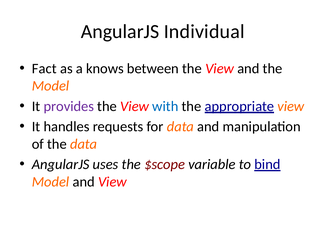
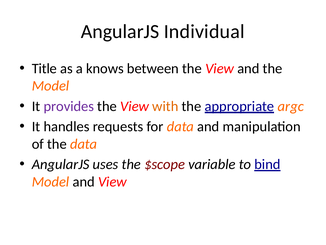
Fact: Fact -> Title (44, 68)
with colour: blue -> orange (165, 106)
view: view -> argc (291, 106)
